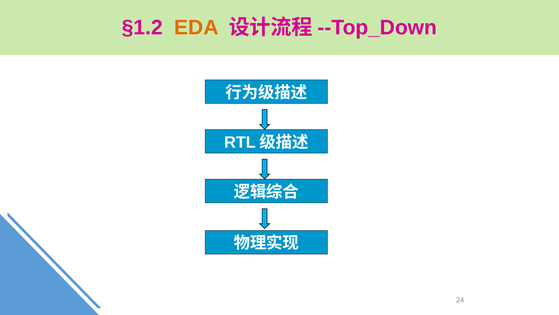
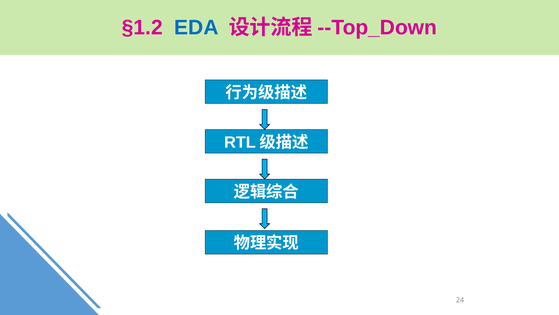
EDA colour: orange -> blue (196, 27)
